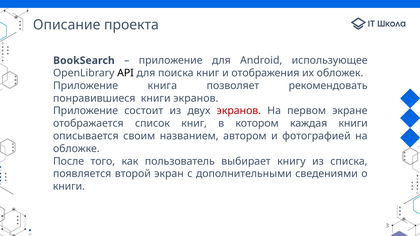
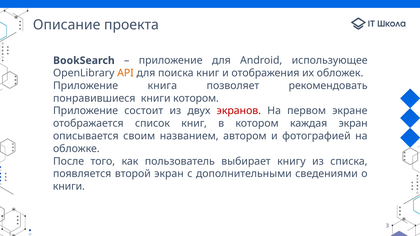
API colour: black -> orange (125, 73)
книги экранов: экранов -> котором (196, 98)
каждая книги: книги -> экран (353, 124)
